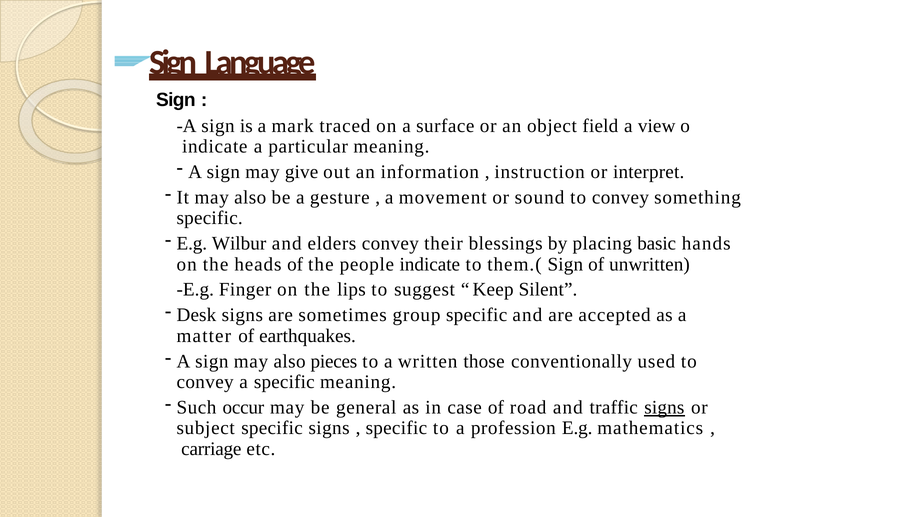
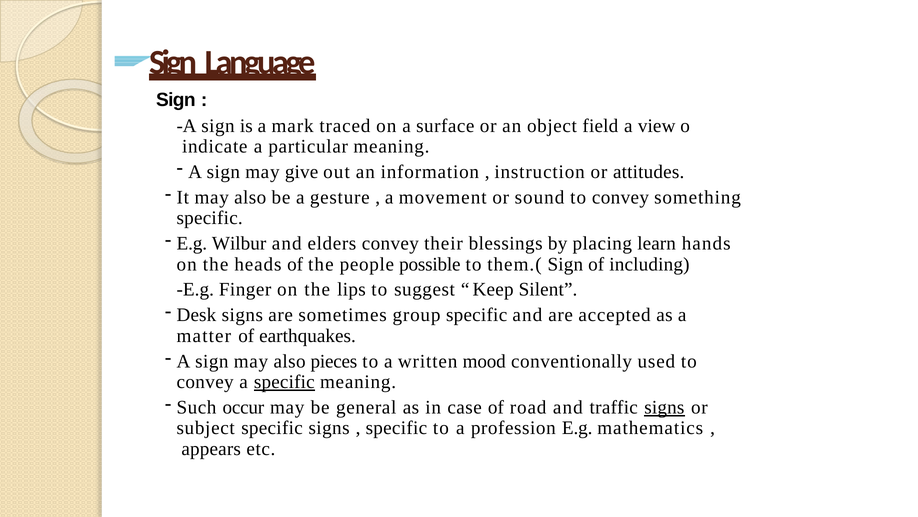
interpret: interpret -> attitudes (649, 172)
basic: basic -> learn (657, 243)
people indicate: indicate -> possible (430, 264)
unwritten: unwritten -> including (649, 264)
those: those -> mood (484, 361)
specific underline: none -> present (284, 382)
carriage: carriage -> appears (211, 448)
